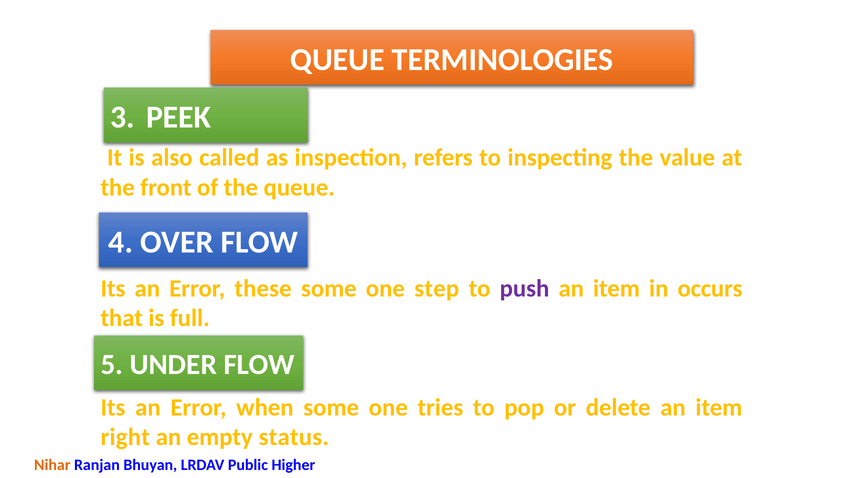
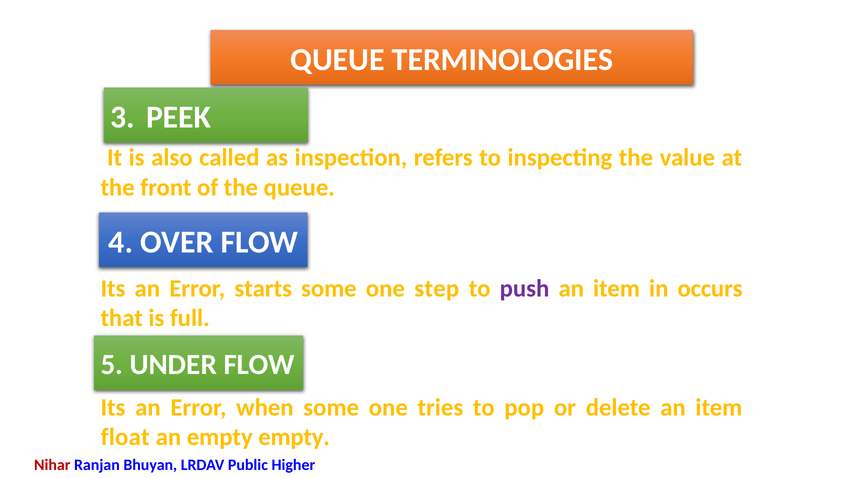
these: these -> starts (263, 288)
right: right -> float (125, 437)
empty status: status -> empty (294, 437)
Nihar colour: orange -> red (52, 464)
